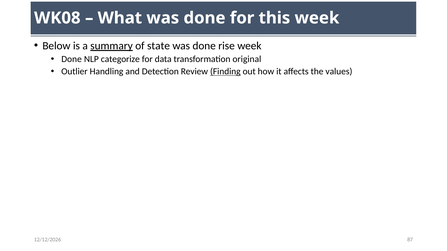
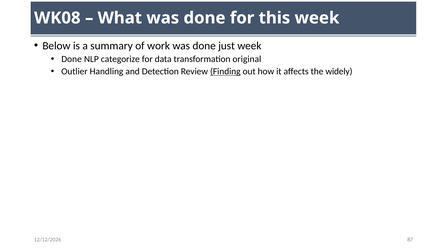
summary underline: present -> none (112, 46)
state: state -> work (159, 46)
rise: rise -> just (227, 46)
values: values -> widely (339, 72)
